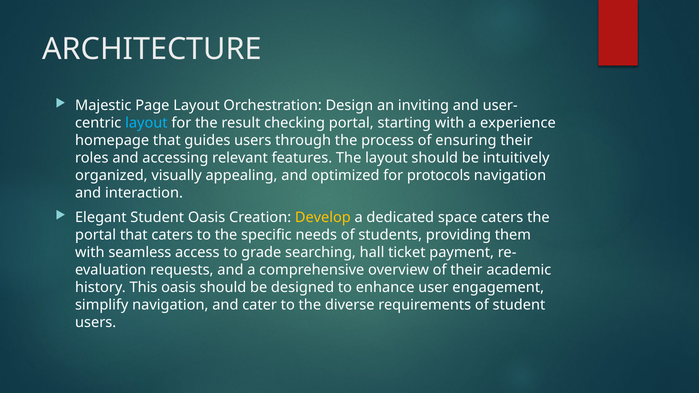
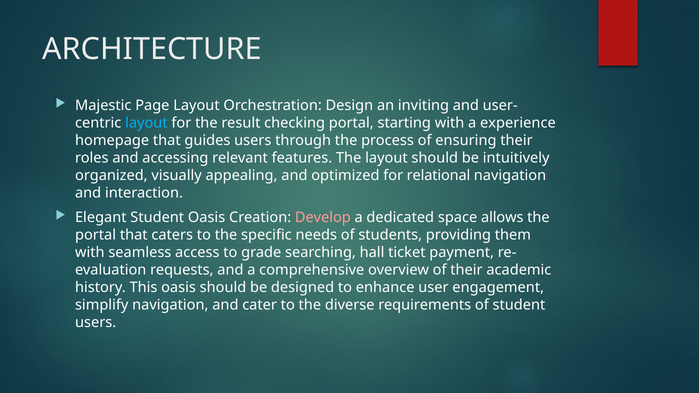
protocols: protocols -> relational (439, 175)
Develop colour: yellow -> pink (323, 218)
space caters: caters -> allows (502, 218)
